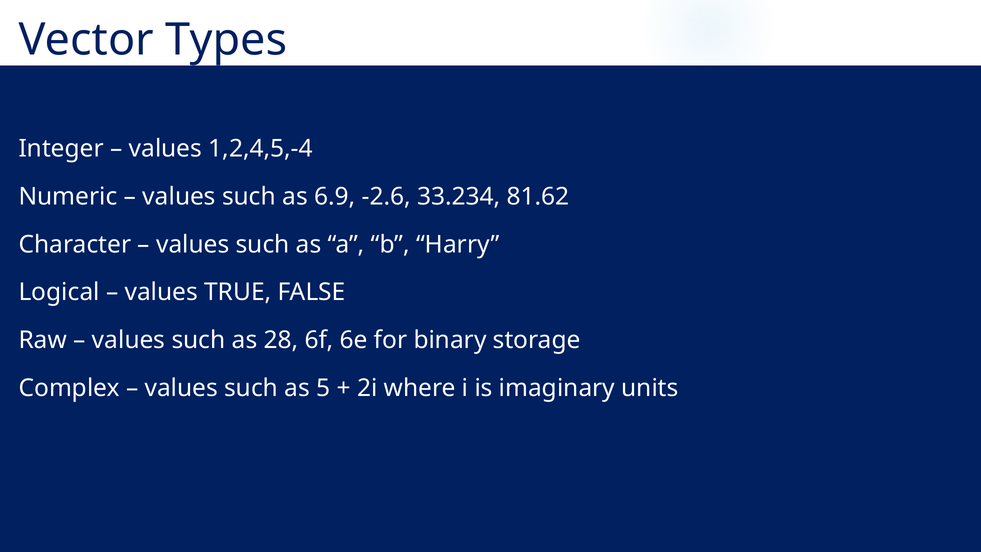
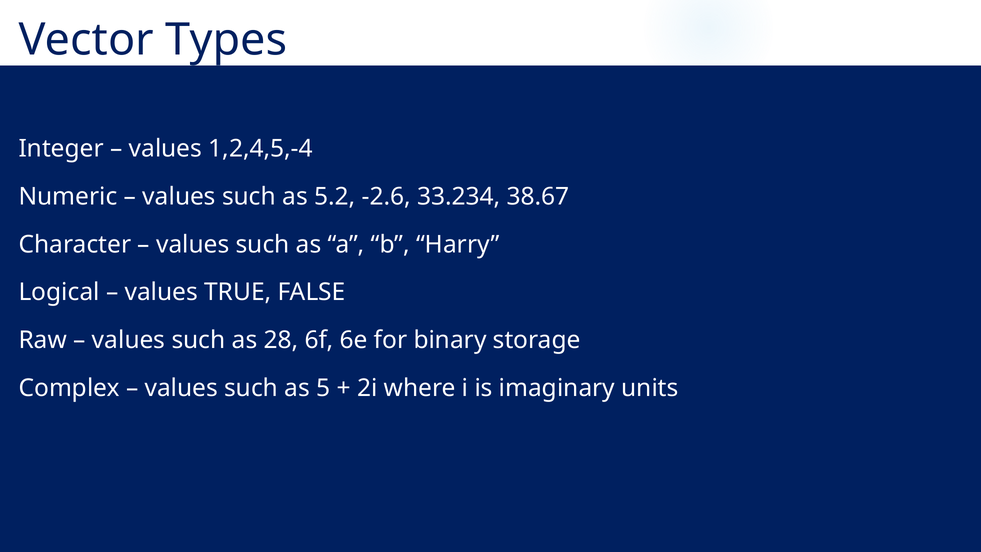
6.9: 6.9 -> 5.2 (335, 197)
81.62: 81.62 -> 38.67 (538, 197)
